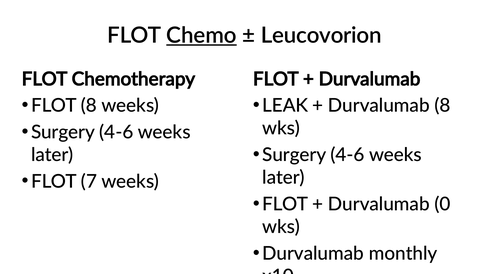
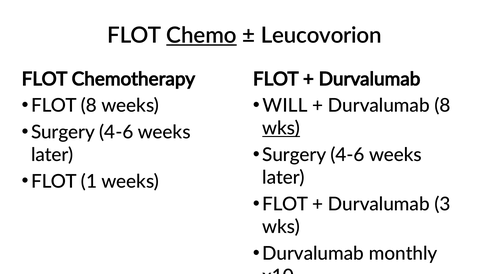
LEAK: LEAK -> WILL (285, 106)
wks underline: none -> present (281, 129)
7: 7 -> 1 (89, 182)
0: 0 -> 3 (443, 205)
